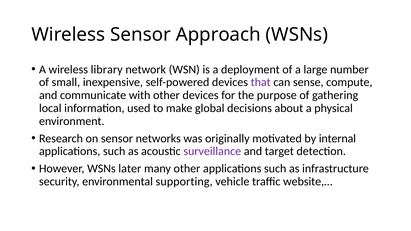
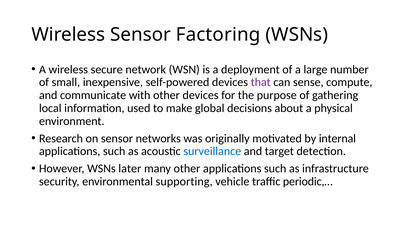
Approach: Approach -> Factoring (218, 35)
library: library -> secure (107, 69)
surveillance colour: purple -> blue (212, 151)
website,…: website,… -> periodic,… (308, 182)
